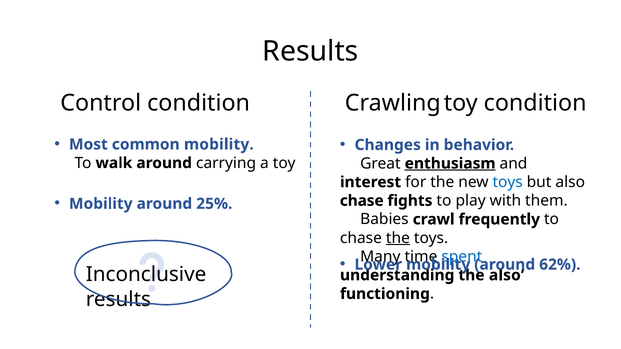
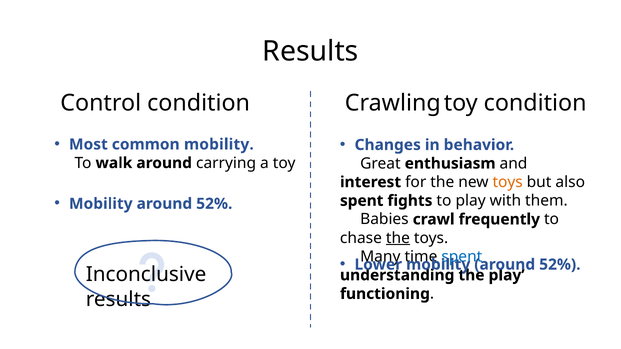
enthusiasm underline: present -> none (450, 164)
toys colour: blue -> orange (508, 182)
25%: 25% -> 52% (214, 204)
chase: chase -> spent (362, 201)
62%: 62% -> 52% (560, 265)
the also: also -> play (507, 275)
